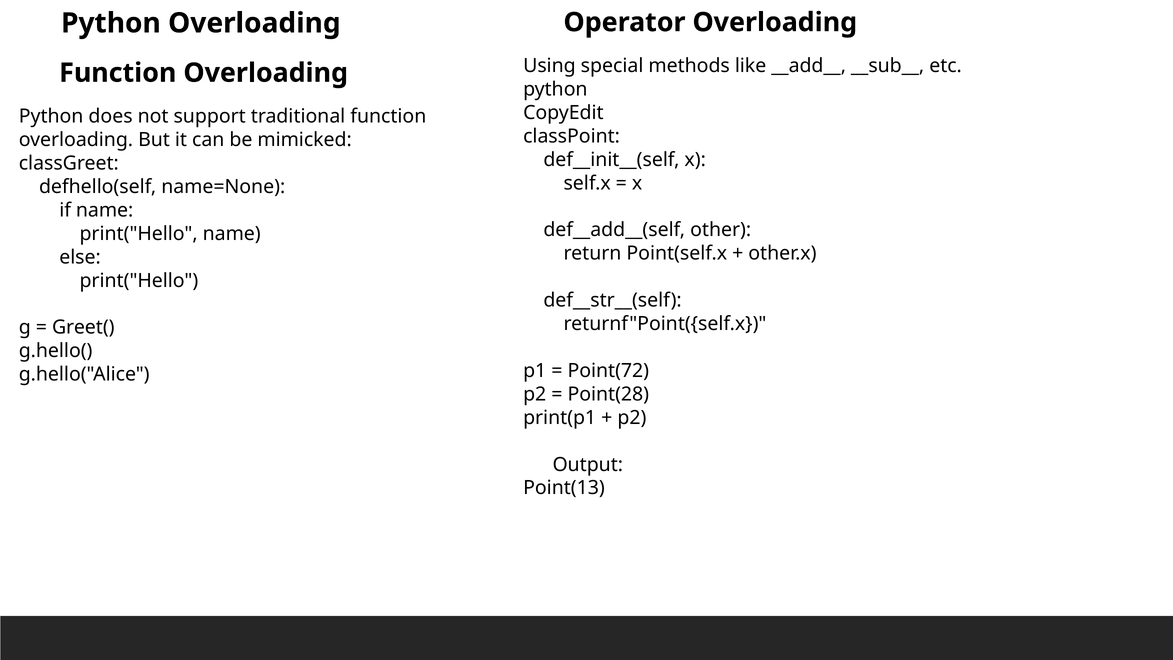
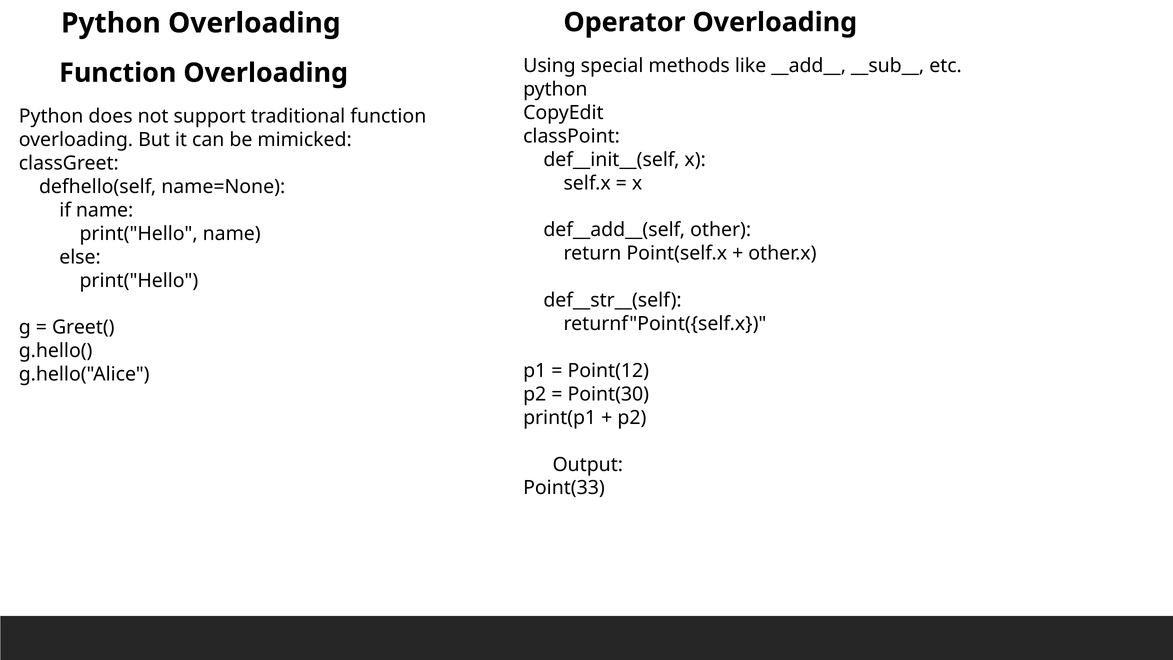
Point(72: Point(72 -> Point(12 (608, 371)
Point(28: Point(28 -> Point(30 (608, 394)
Point(13: Point(13 -> Point(33 (564, 488)
